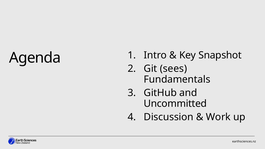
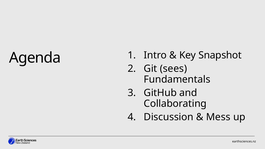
Uncommitted: Uncommitted -> Collaborating (175, 104)
Work: Work -> Mess (218, 117)
